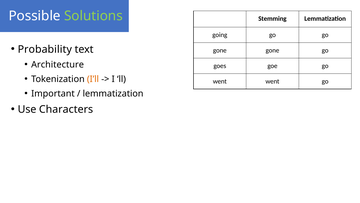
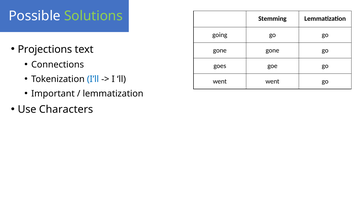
Probability: Probability -> Projections (45, 49)
Architecture: Architecture -> Connections (58, 64)
I’ll colour: orange -> blue (93, 79)
